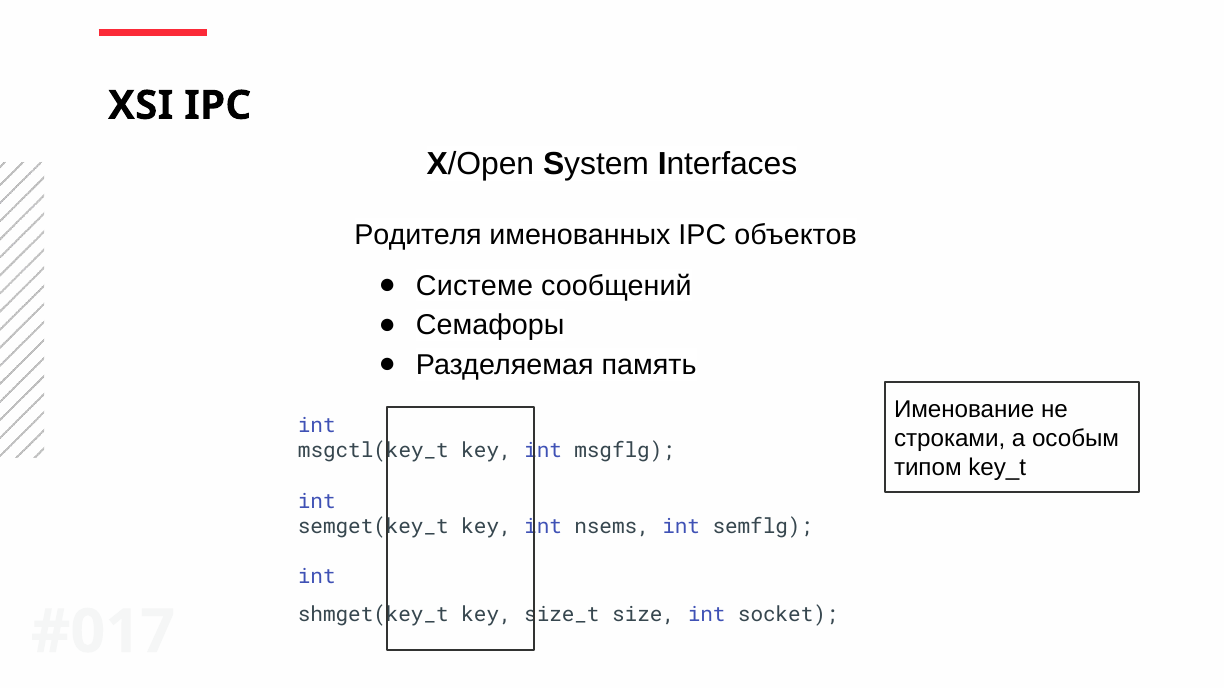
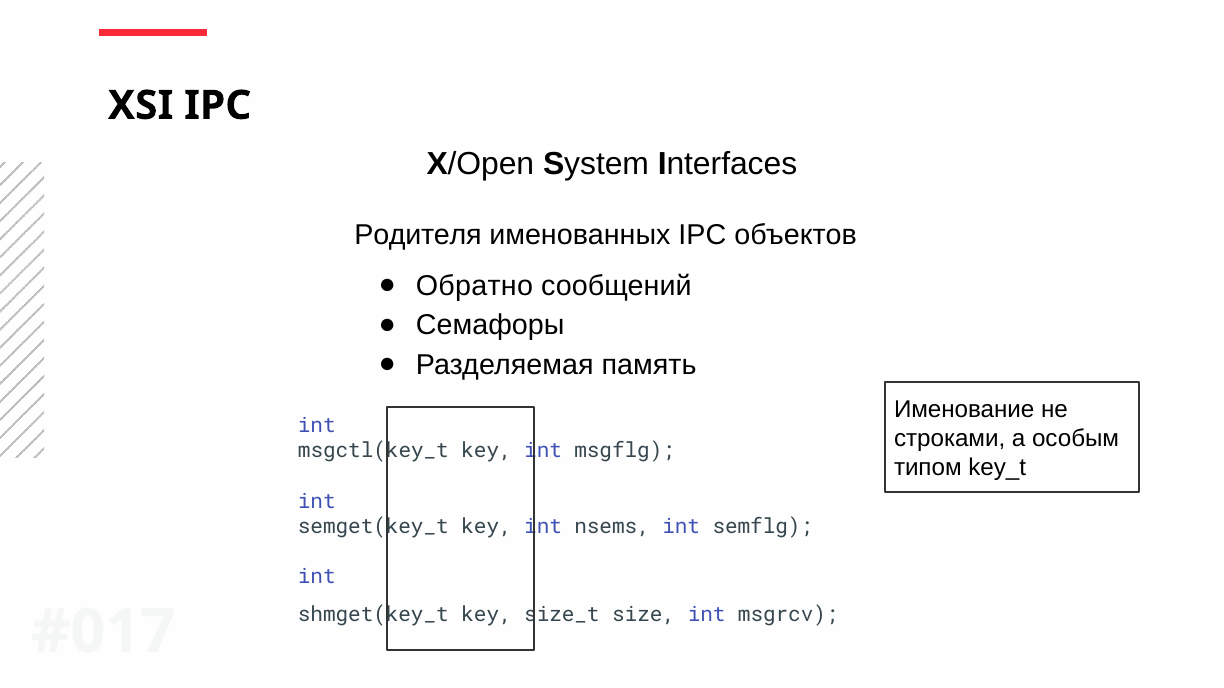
Системе: Системе -> Обратно (474, 286)
socket: socket -> msgrcv (788, 615)
